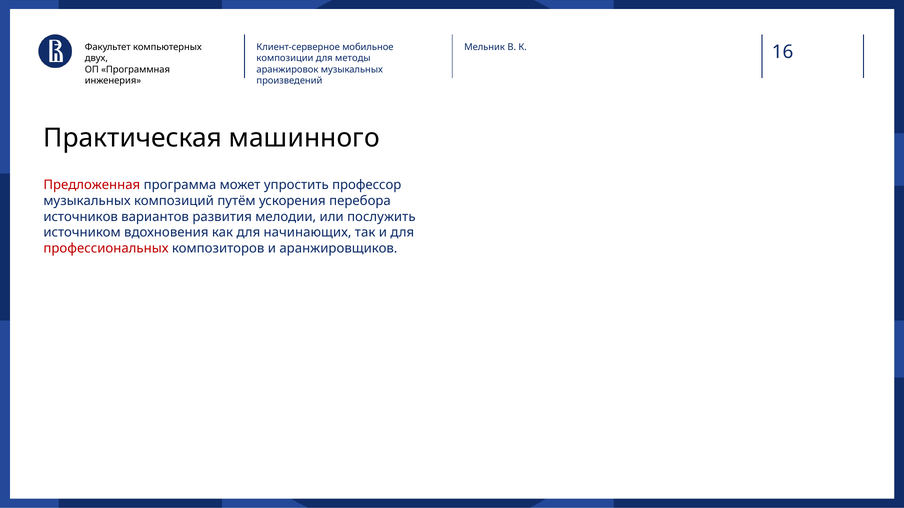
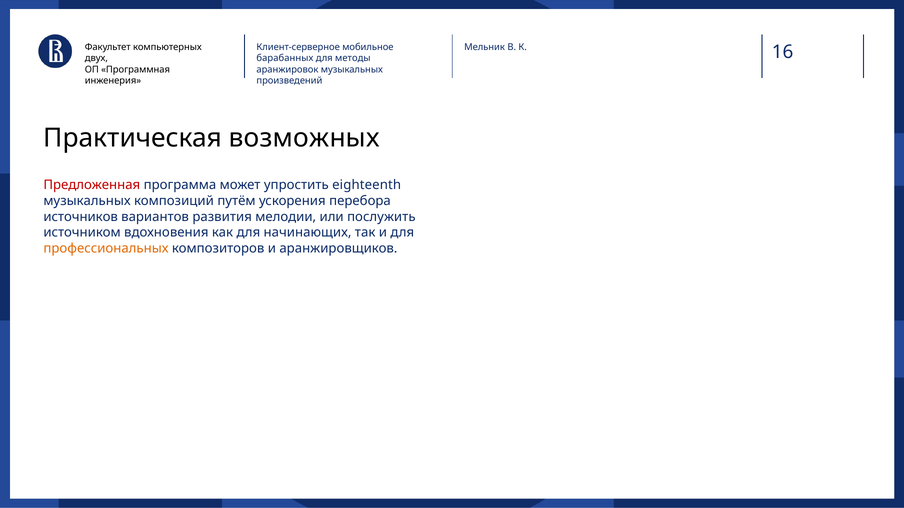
композиции: композиции -> барабанных (285, 58)
машинного: машинного -> возможных (304, 138)
профессор: профессор -> eighteenth (367, 185)
профессиональных colour: red -> orange (106, 249)
